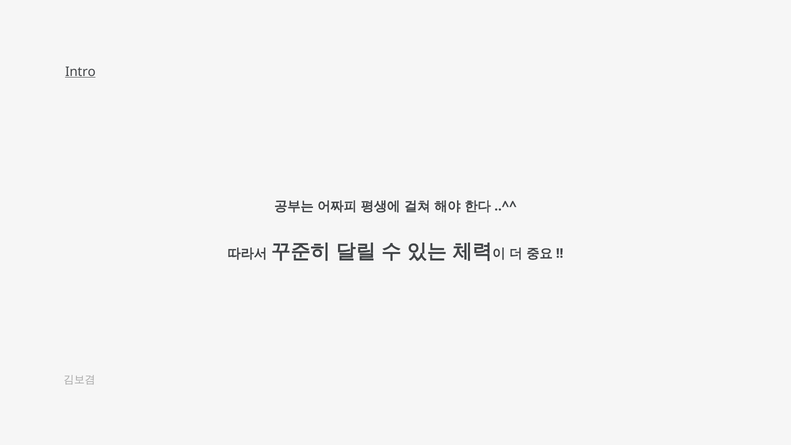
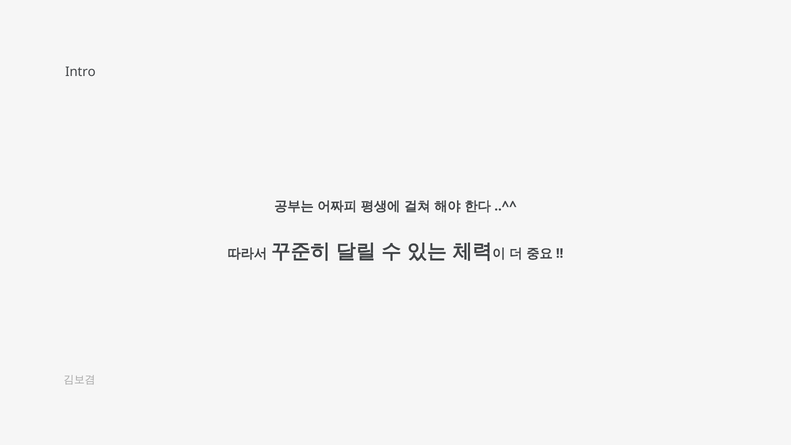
Intro underline: present -> none (80, 72)
